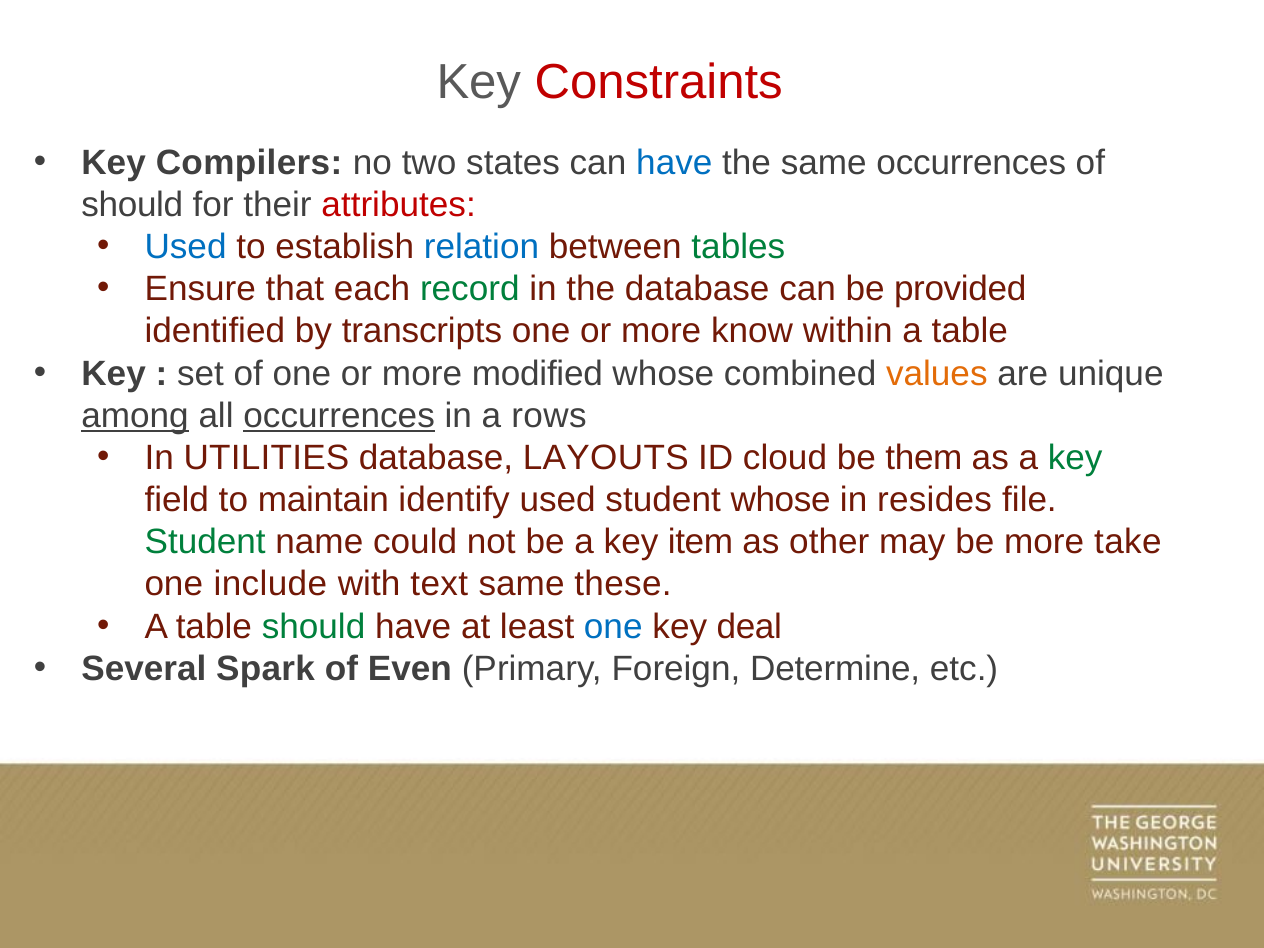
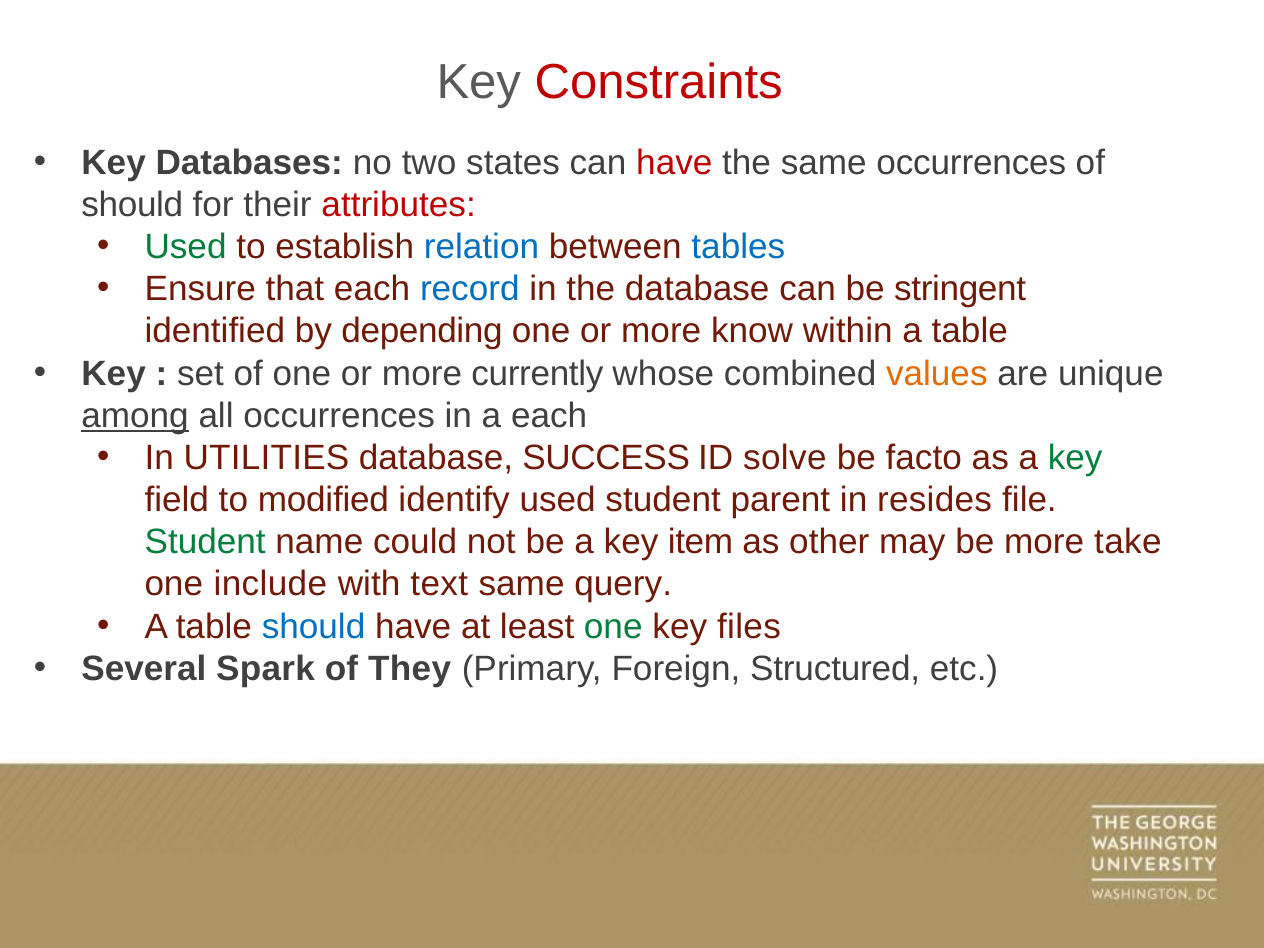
Compilers: Compilers -> Databases (249, 163)
have colour: blue -> red (674, 163)
Used colour: blue -> green (186, 247)
tables colour: green -> blue (738, 247)
record colour: green -> blue (470, 289)
provided: provided -> stringent (960, 289)
transcripts: transcripts -> depending (422, 331)
modified: modified -> currently (537, 374)
occurrences underline: present -> none (339, 416)
a rows: rows -> each (549, 416)
LAYOUTS: LAYOUTS -> SUCCESS (606, 458)
cloud: cloud -> solve (785, 458)
them: them -> facto (924, 458)
maintain: maintain -> modified (323, 500)
student whose: whose -> parent (780, 500)
these: these -> query (623, 584)
should colour: green -> blue (314, 626)
one colour: blue -> green (613, 626)
deal: deal -> files (749, 626)
Even: Even -> They (410, 669)
Determine: Determine -> Structured (835, 669)
